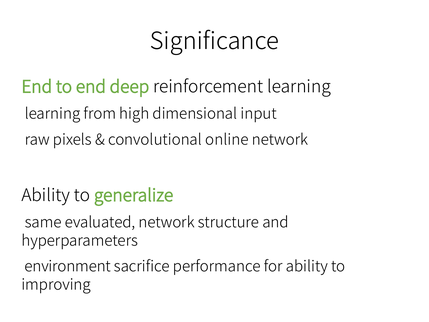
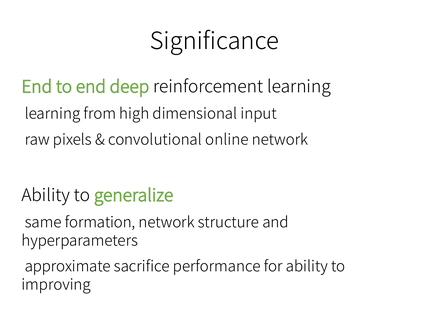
evaluated: evaluated -> formation (100, 222)
environment: environment -> approximate (68, 266)
